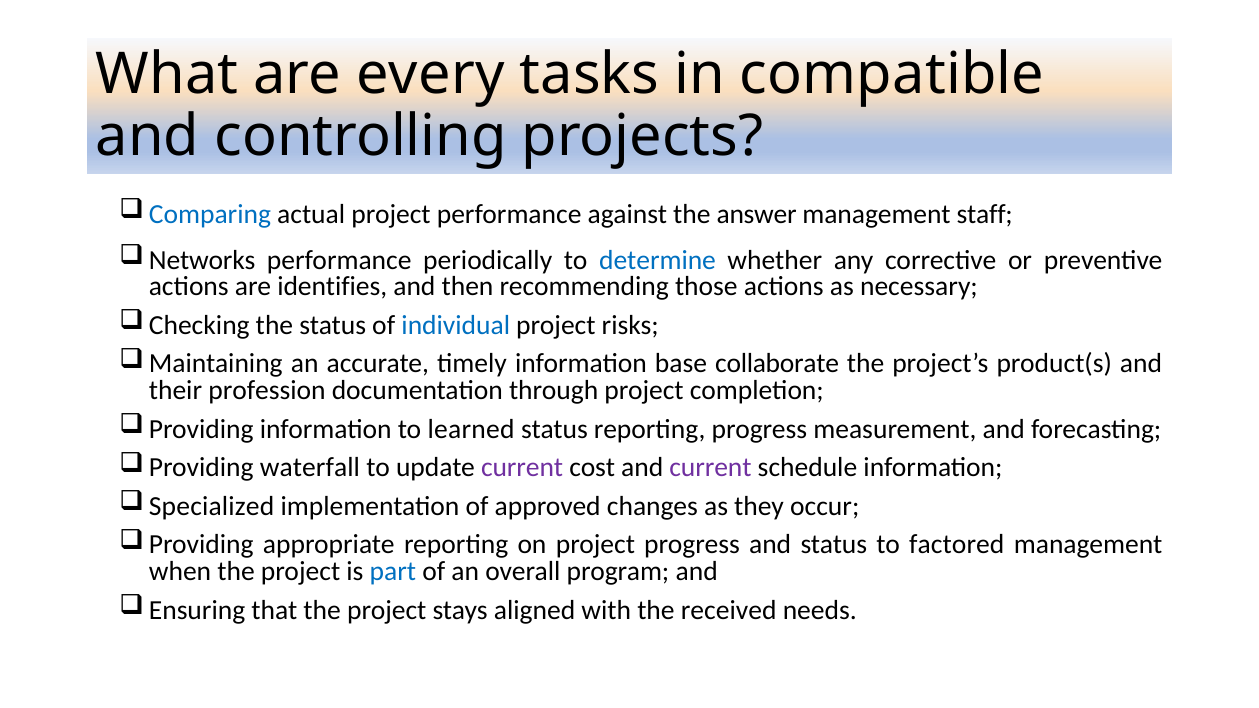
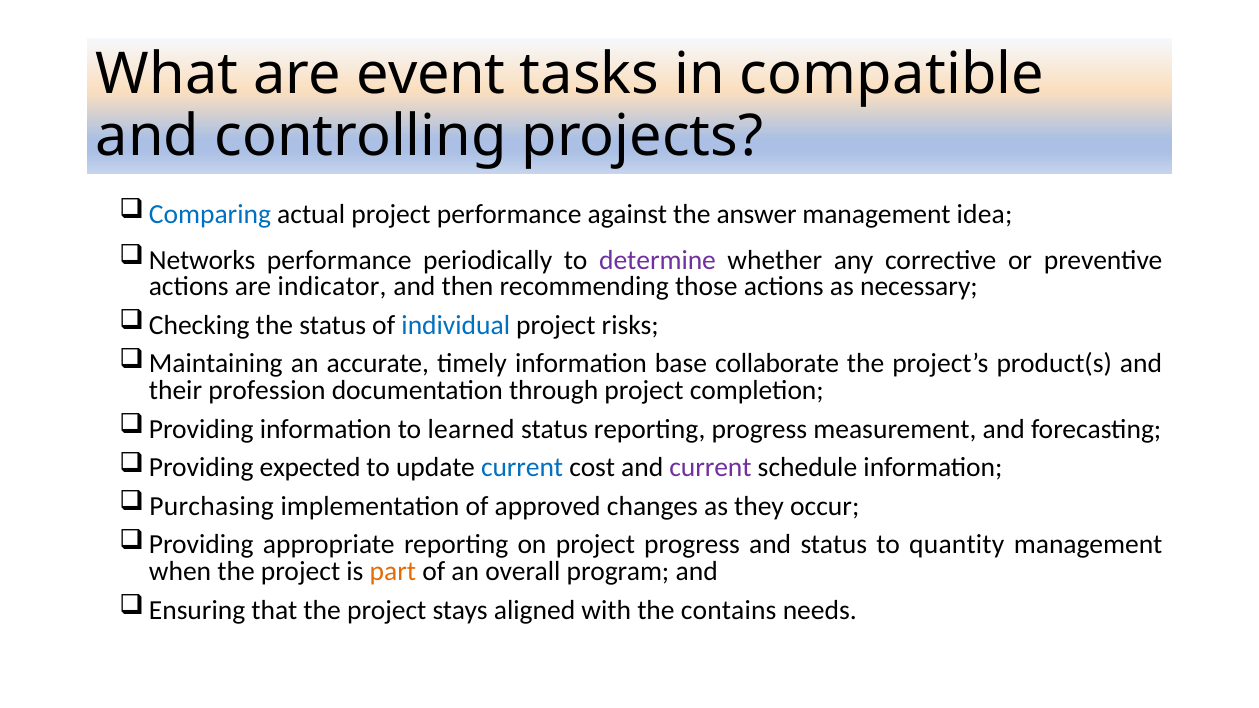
every: every -> event (431, 75)
staff: staff -> idea (985, 214)
determine colour: blue -> purple (658, 260)
identifies: identifies -> indicator (332, 287)
waterfall: waterfall -> expected (310, 468)
current colour: purple -> blue (522, 468)
Specialized: Specialized -> Purchasing (212, 506)
factored: factored -> quantity (957, 545)
part colour: blue -> orange (393, 572)
received: received -> contains (729, 610)
